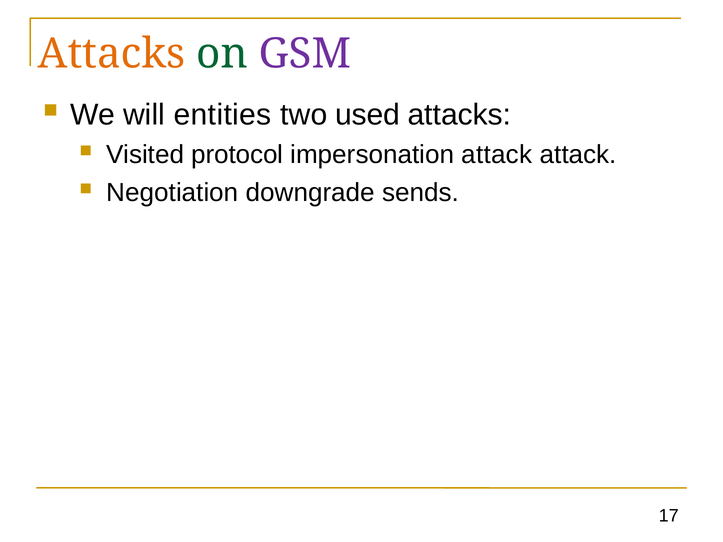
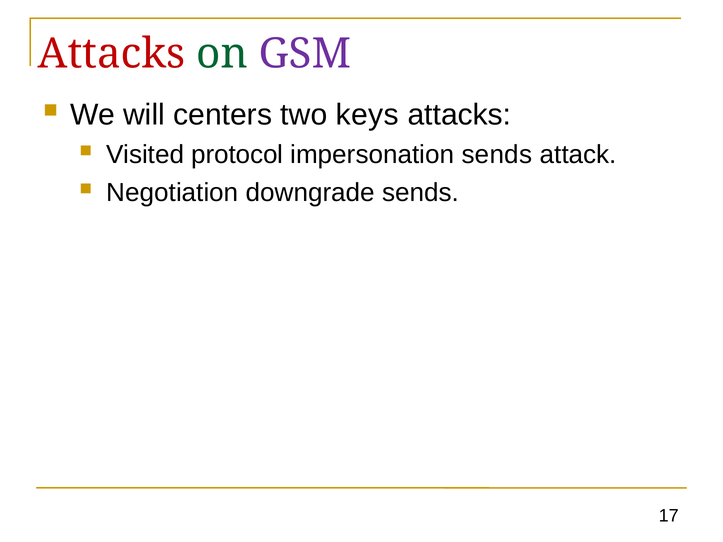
Attacks colour: orange -> red (112, 54)
entities: entities -> centers (223, 115)
used: used -> keys (367, 115)
impersonation attack: attack -> sends (497, 155)
